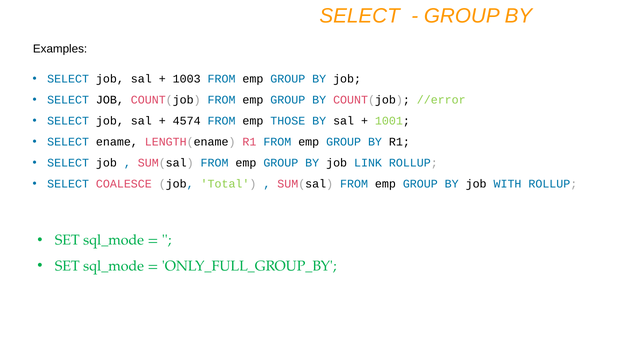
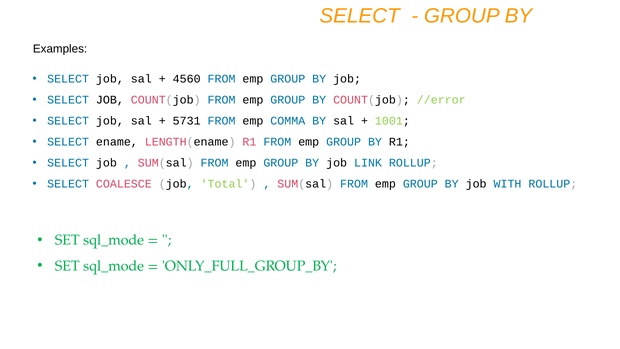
1003: 1003 -> 4560 (187, 79)
4574: 4574 -> 5731 (187, 121)
THOSE: THOSE -> COMMA (288, 121)
